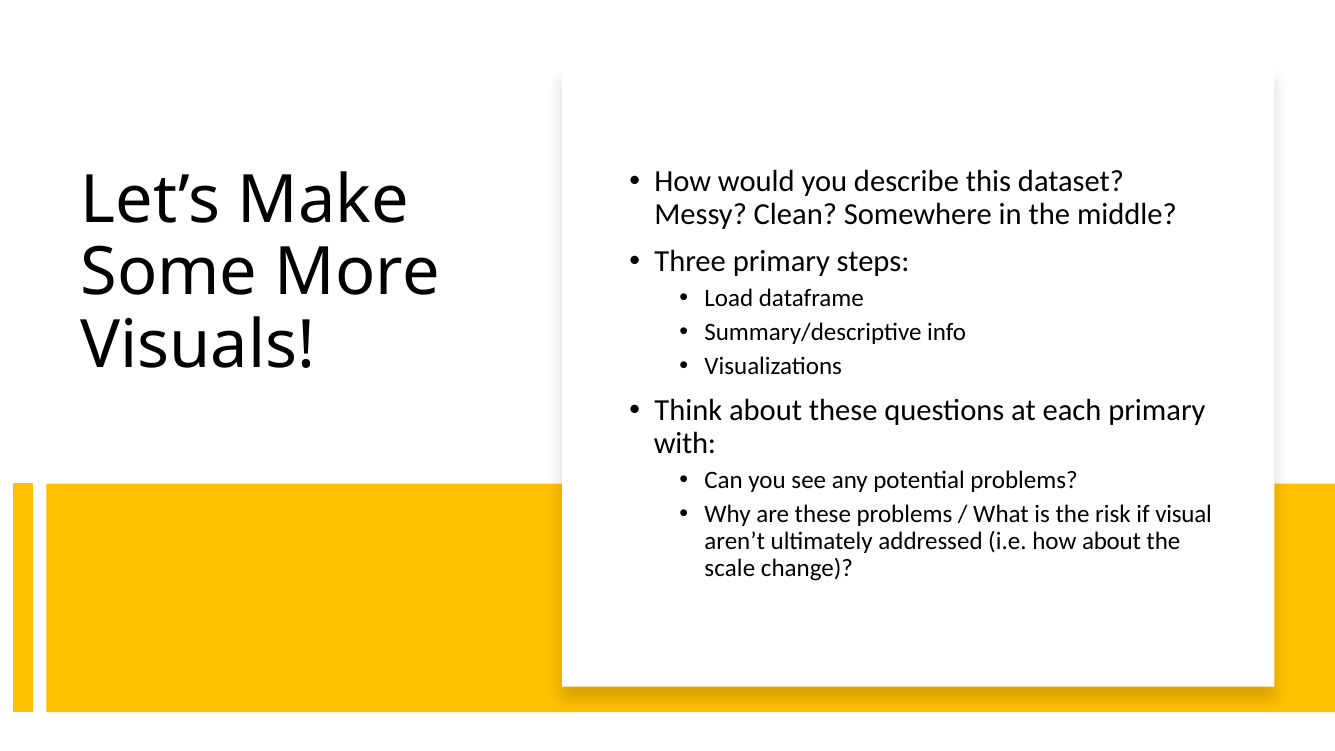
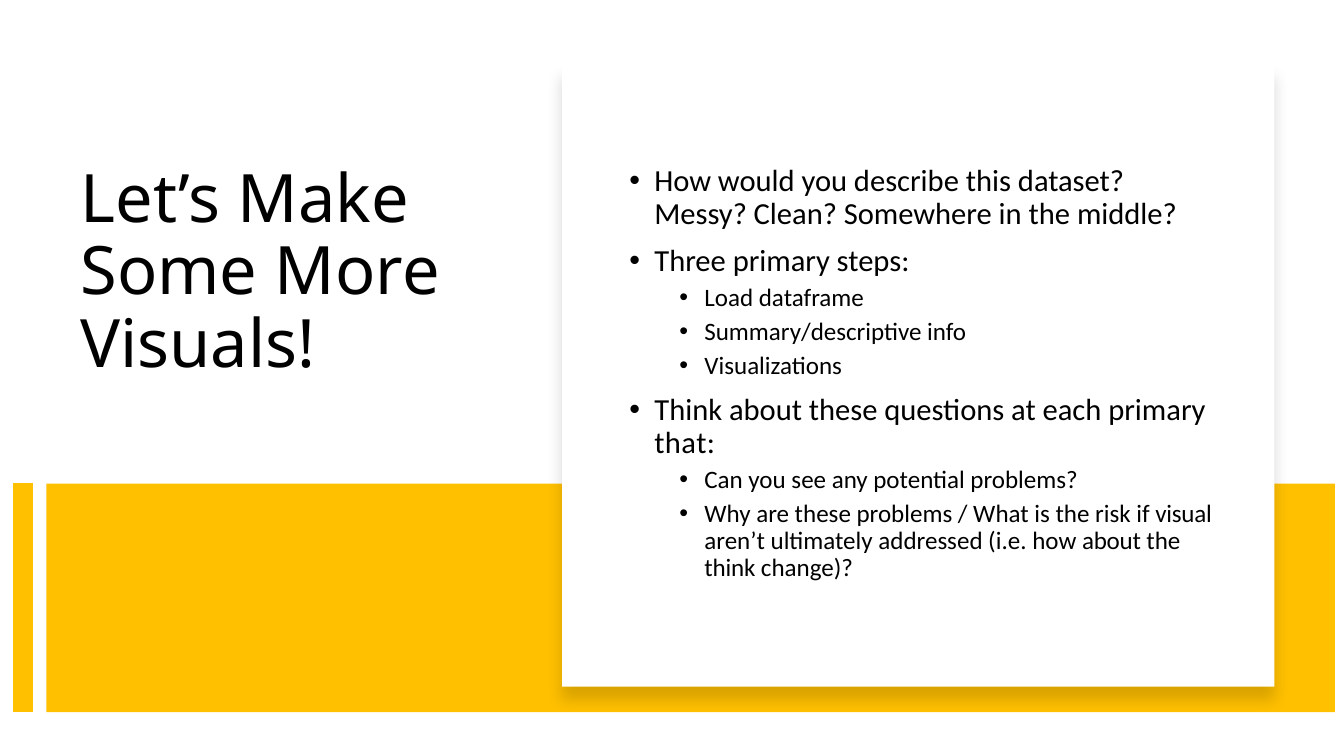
with: with -> that (685, 443)
scale: scale -> think (730, 568)
